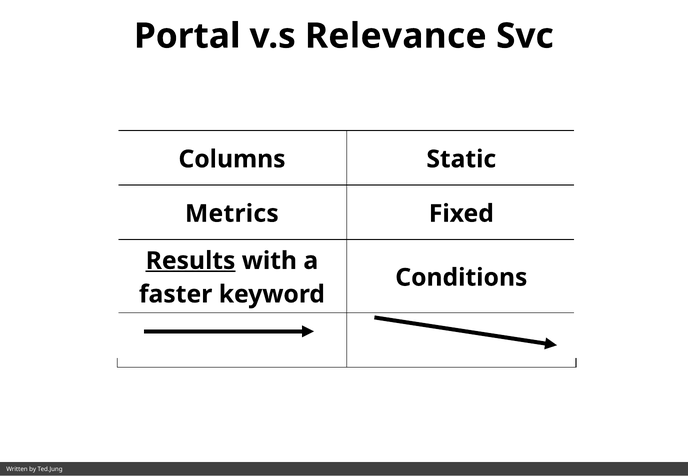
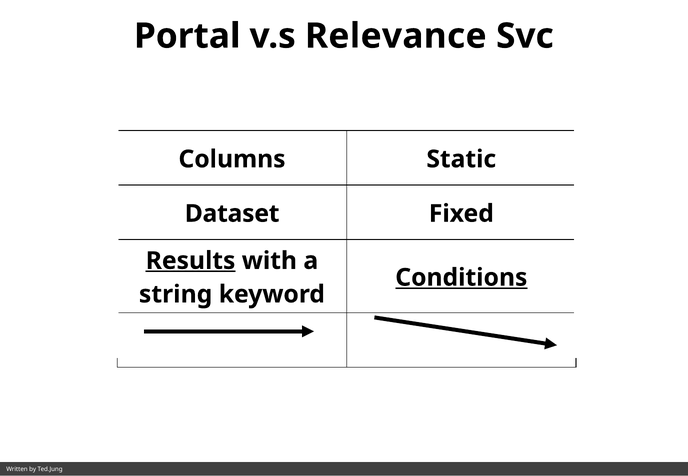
Metrics: Metrics -> Dataset (232, 214)
Conditions underline: none -> present (461, 278)
faster: faster -> string (176, 294)
